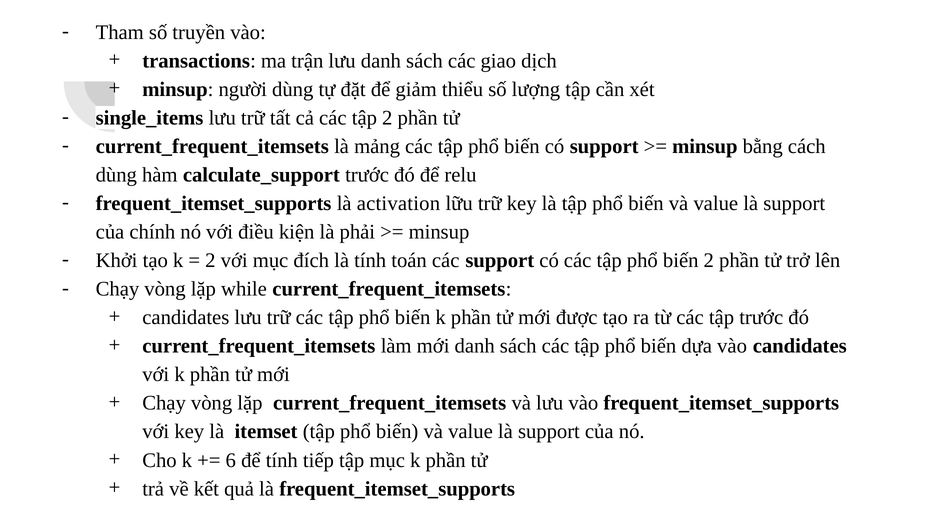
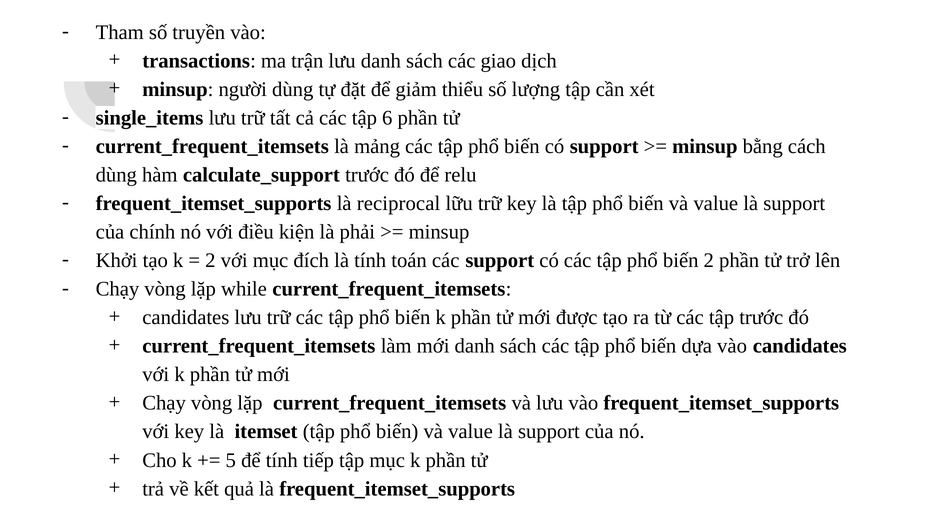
tập 2: 2 -> 6 (387, 118)
activation: activation -> reciprocal (399, 203)
6: 6 -> 5 (231, 460)
